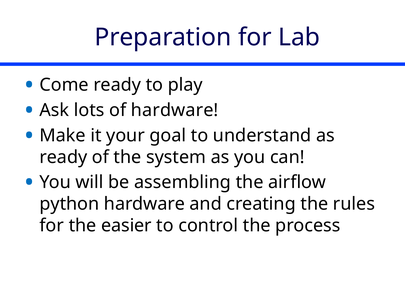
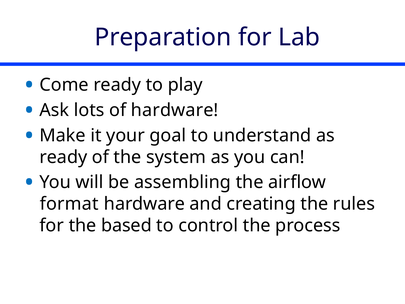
python: python -> format (69, 204)
easier: easier -> based (126, 225)
